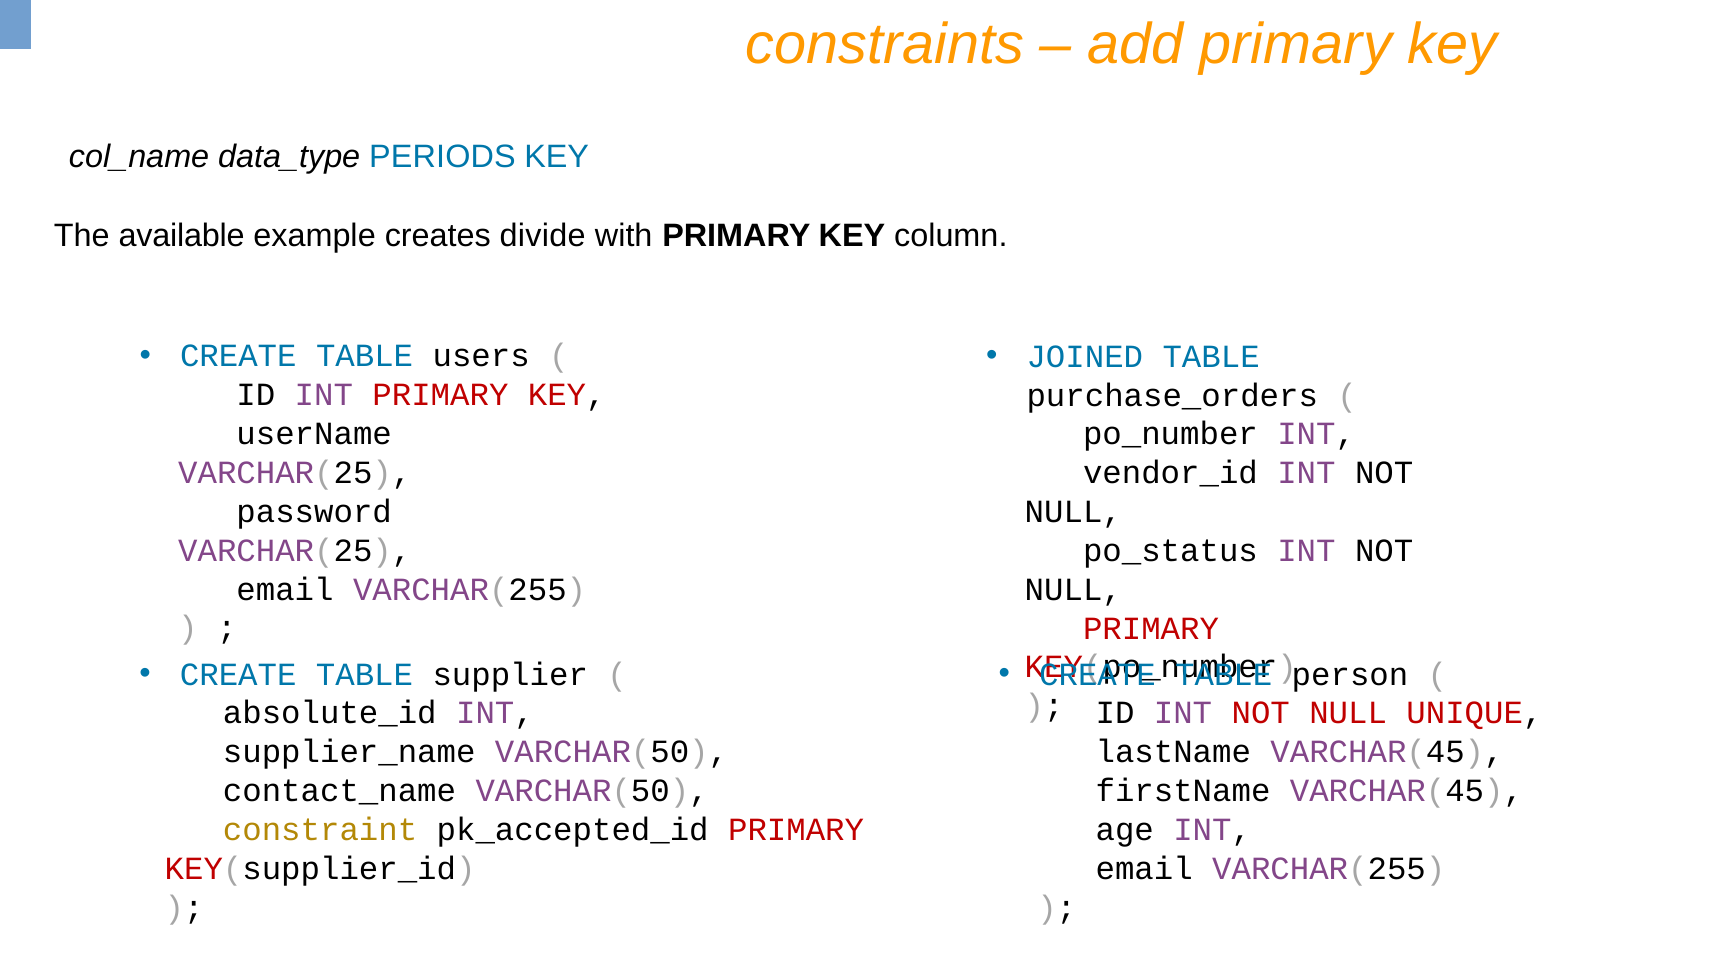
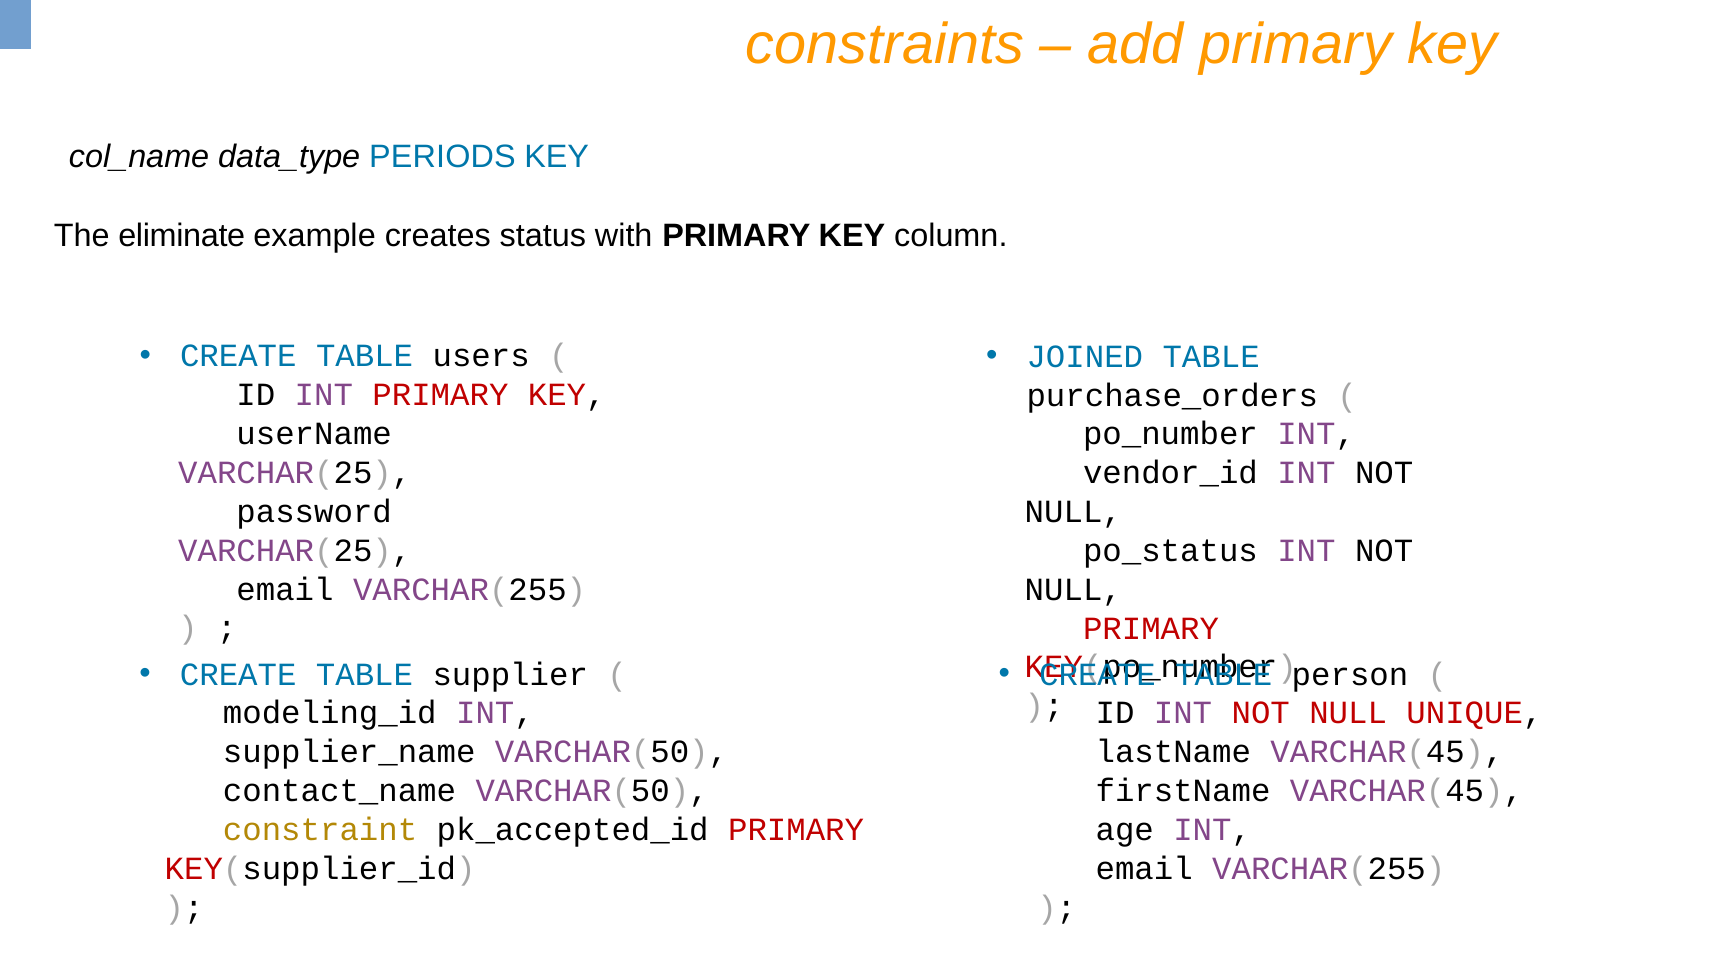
available: available -> eliminate (182, 236)
divide: divide -> status (543, 236)
absolute_id: absolute_id -> modeling_id (330, 714)
